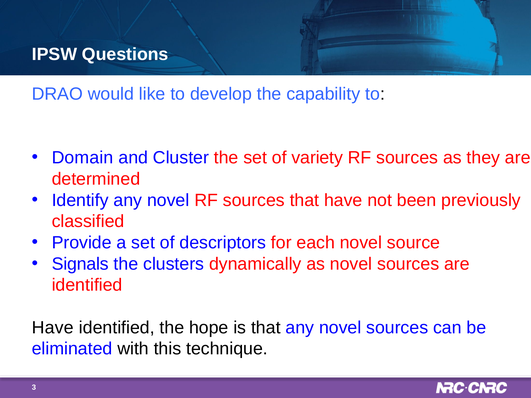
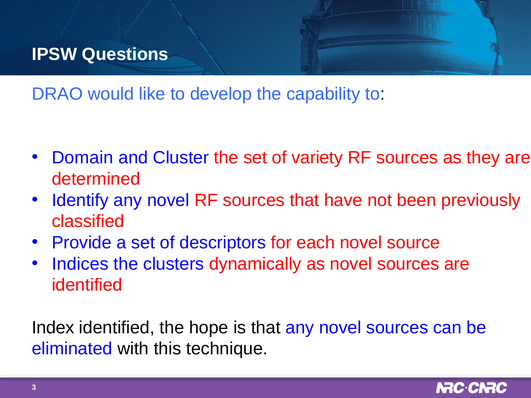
Signals: Signals -> Indices (80, 264)
Have: Have -> Index (53, 328)
